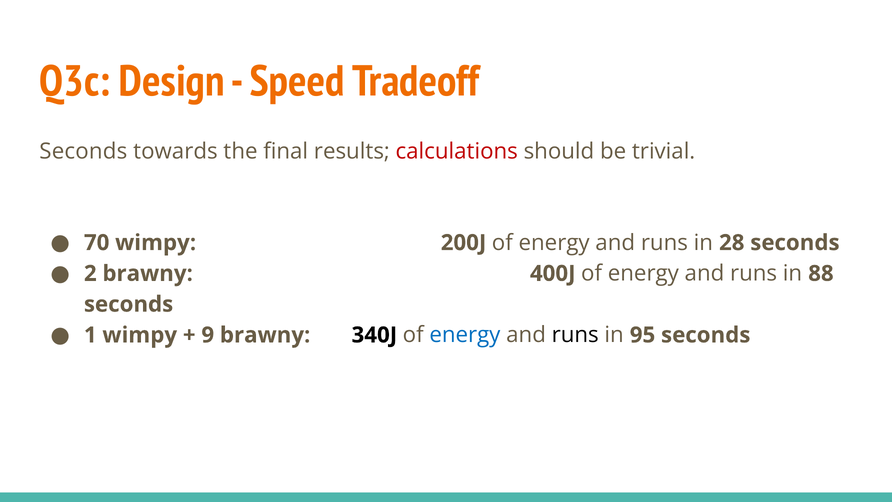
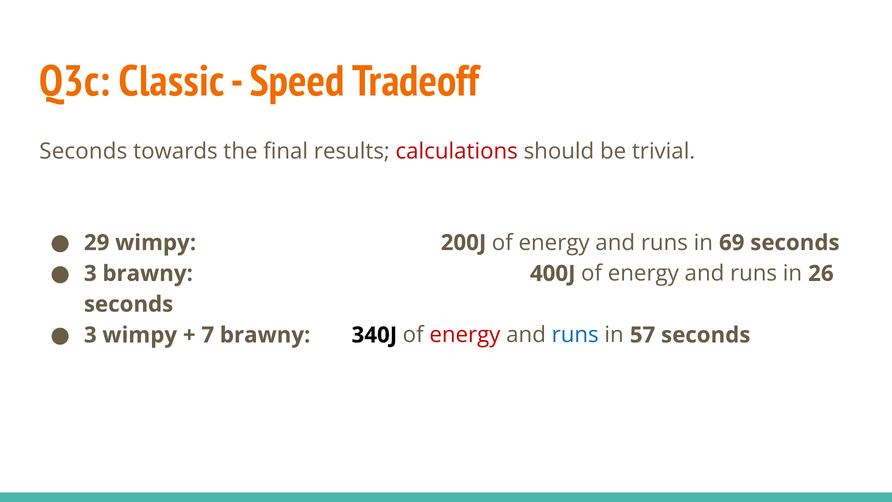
Design: Design -> Classic (172, 81)
70: 70 -> 29 (97, 243)
28: 28 -> 69 (732, 243)
2: 2 -> 3 (90, 273)
88: 88 -> 26 (821, 273)
1: 1 -> 3 (90, 335)
9: 9 -> 7 (208, 335)
energy colour: blue -> red (465, 335)
runs colour: black -> blue (575, 335)
95: 95 -> 57 (643, 335)
